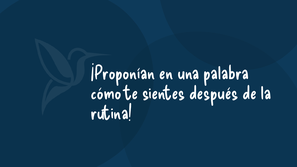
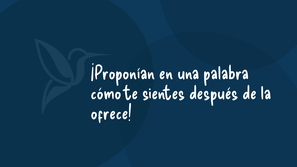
rutina: rutina -> ofrece (111, 113)
